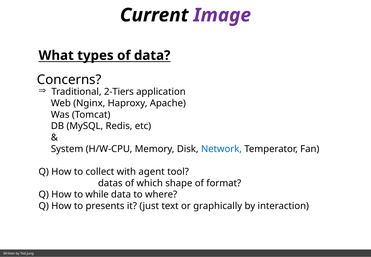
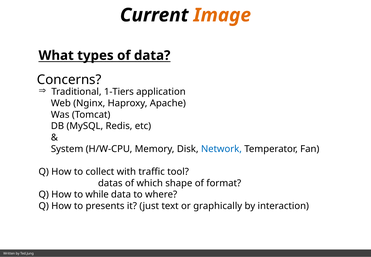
Image colour: purple -> orange (222, 15)
2-Tiers: 2-Tiers -> 1-Tiers (119, 92)
agent: agent -> traffic (152, 172)
